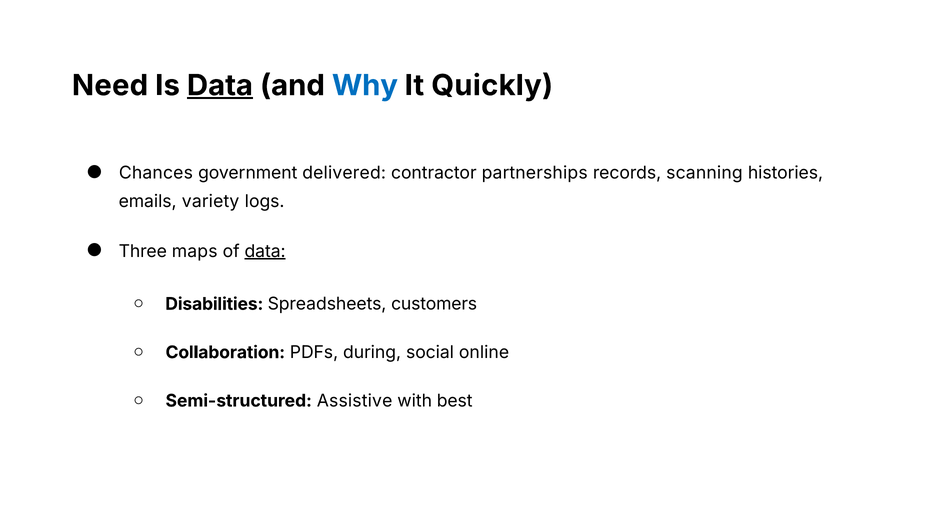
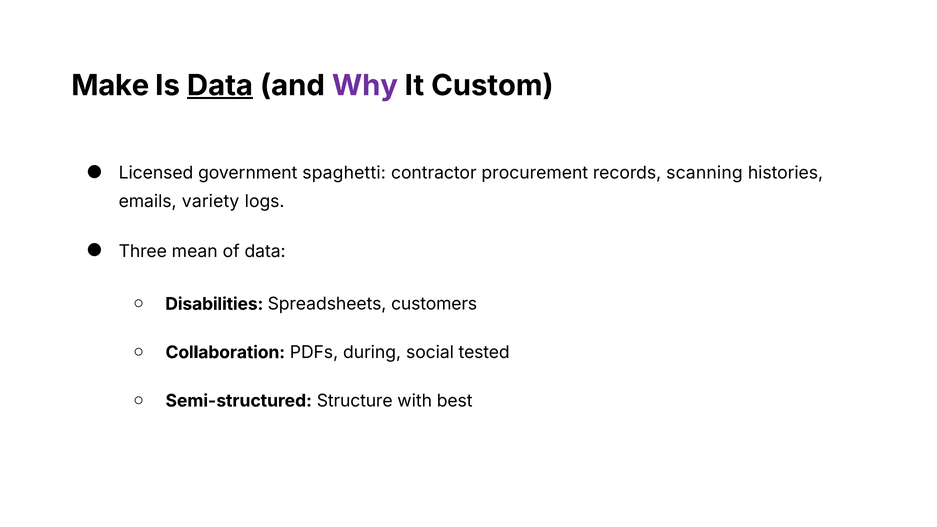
Need: Need -> Make (110, 86)
Why colour: blue -> purple (365, 86)
Quickly: Quickly -> Custom (492, 86)
Chances: Chances -> Licensed (156, 173)
delivered: delivered -> spaghetti (344, 173)
partnerships: partnerships -> procurement (535, 173)
maps: maps -> mean (195, 251)
data underline: present -> none (265, 251)
online: online -> tested (484, 352)
Assistive: Assistive -> Structure (355, 401)
